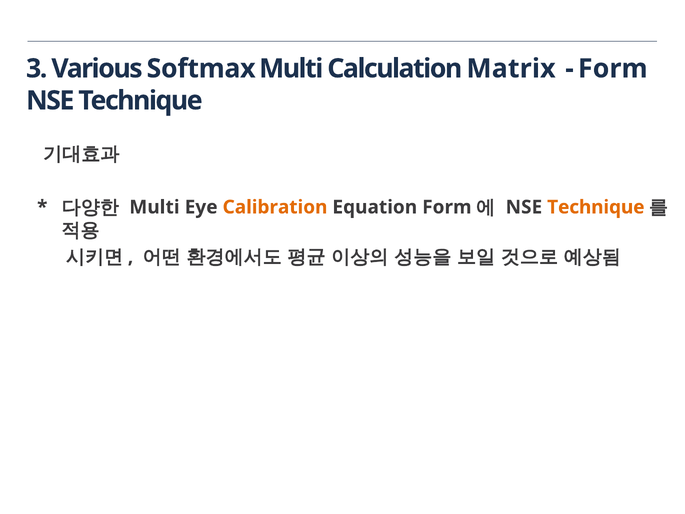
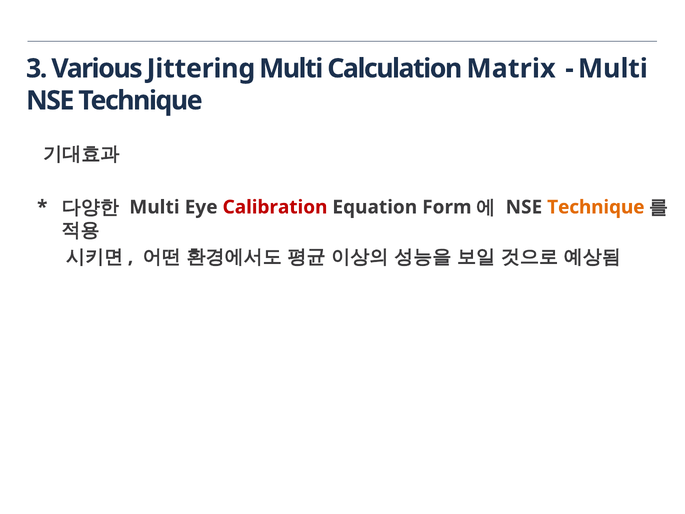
Softmax: Softmax -> Jittering (201, 69)
Form: Form -> Multi (613, 69)
Calibration colour: orange -> red (275, 207)
